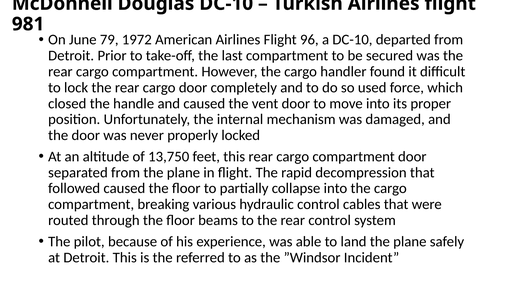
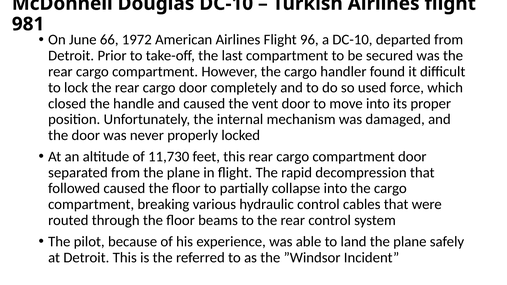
79: 79 -> 66 (109, 40)
13,750: 13,750 -> 11,730 (169, 157)
